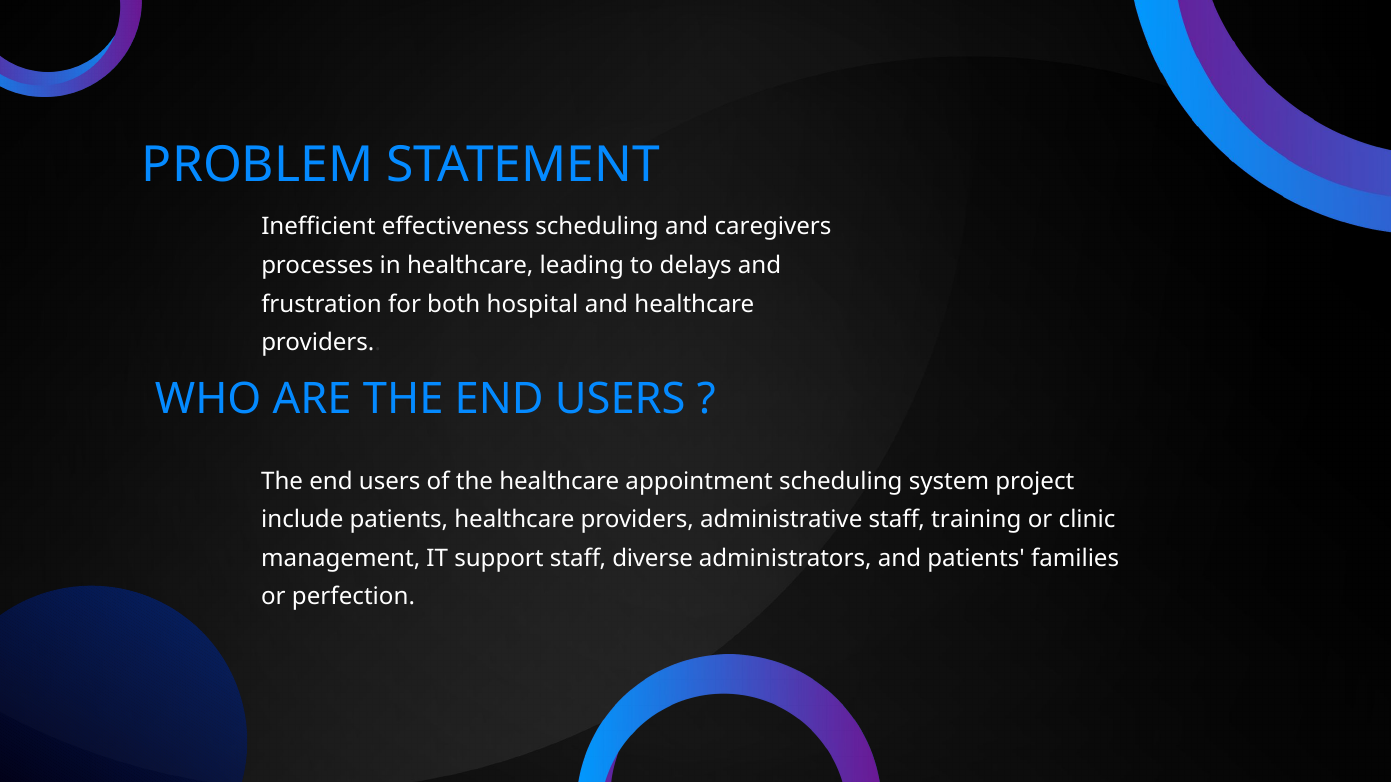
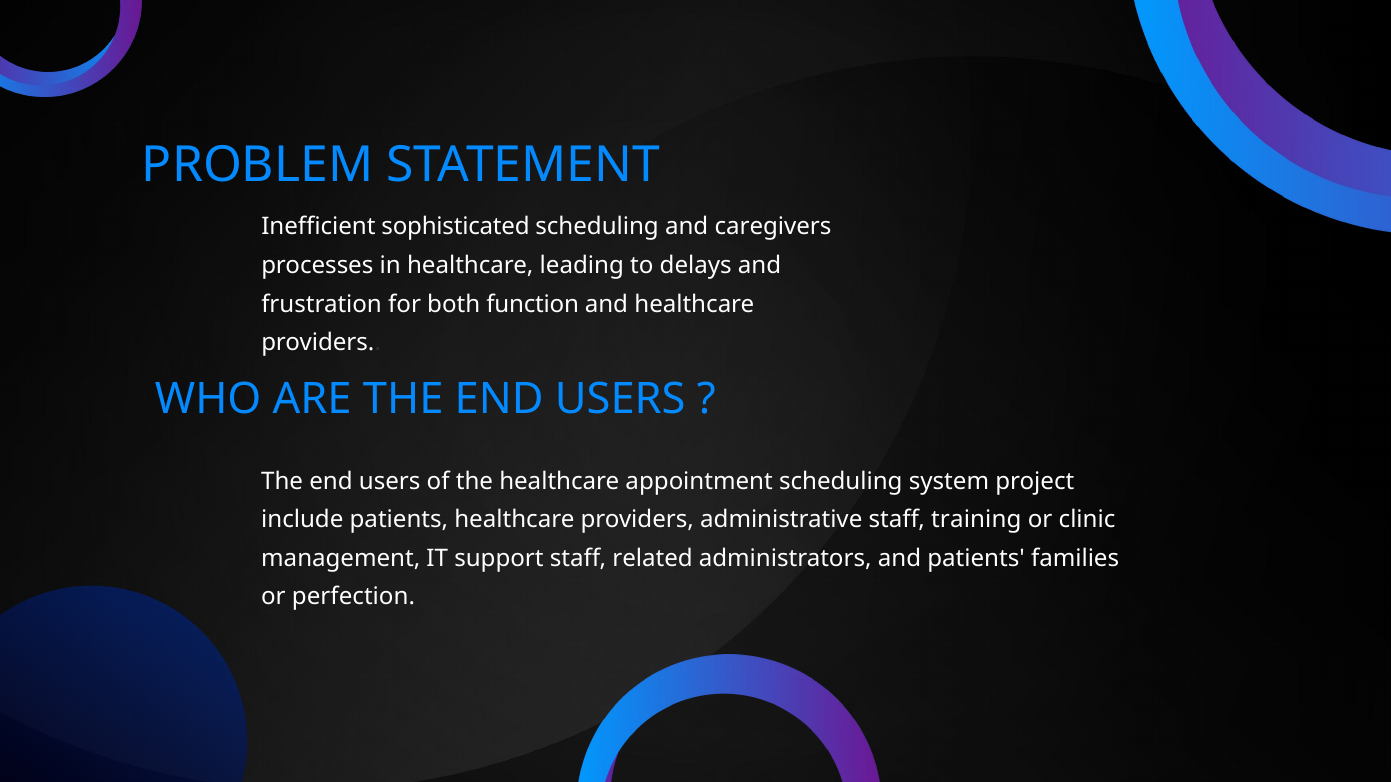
effectiveness: effectiveness -> sophisticated (456, 227)
hospital: hospital -> function (533, 304)
diverse: diverse -> related (653, 559)
